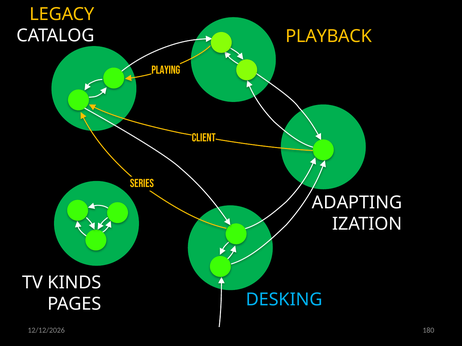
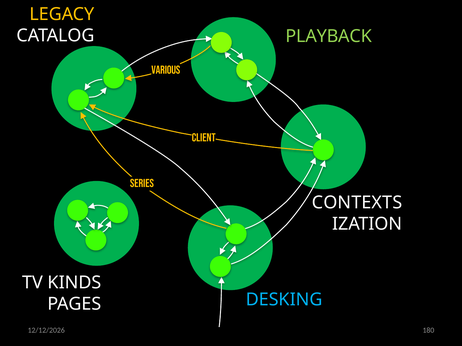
PLAYBACK colour: yellow -> light green (329, 36)
PLAYING: PLAYING -> VARIOUS (166, 70)
ADAPTING: ADAPTING -> CONTEXTS (357, 203)
